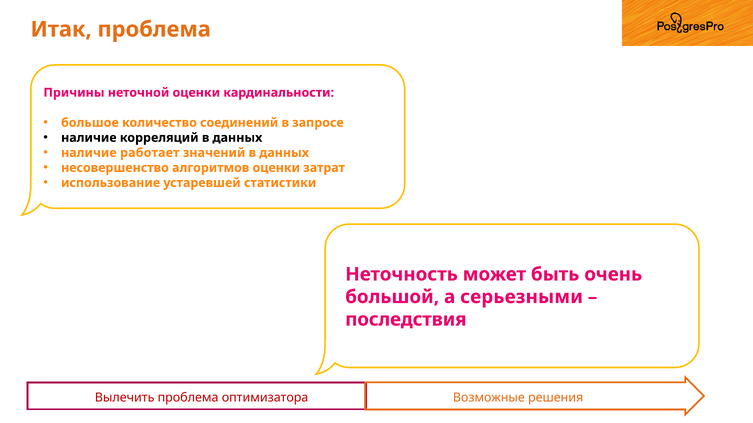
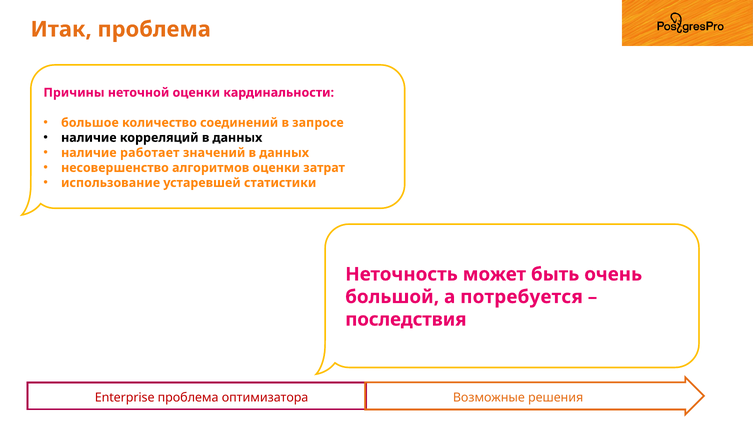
серьезными: серьезными -> потребуется (521, 297)
Вылечить: Вылечить -> Enterprise (125, 398)
